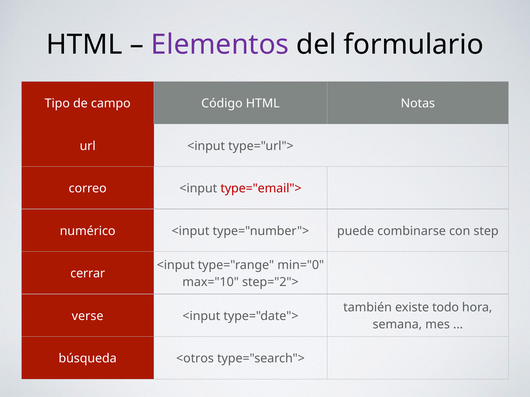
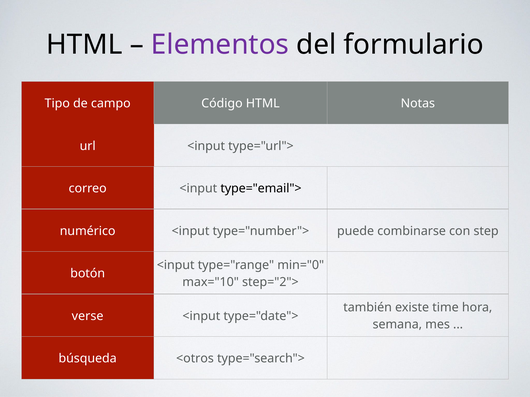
type="email"> colour: red -> black (261, 189)
cerrar: cerrar -> botón (88, 274)
todo: todo -> time (445, 308)
